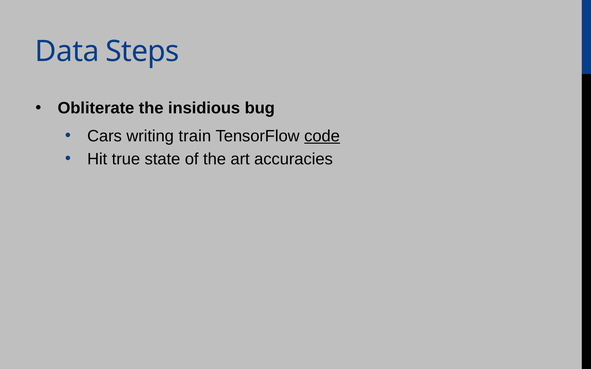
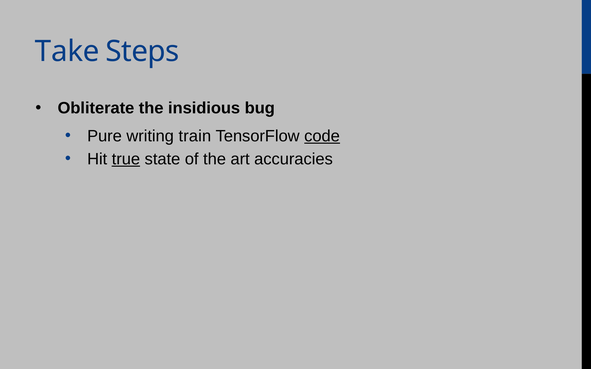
Data: Data -> Take (67, 52)
Cars: Cars -> Pure (105, 136)
true underline: none -> present (126, 159)
